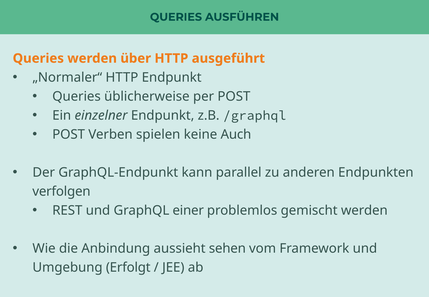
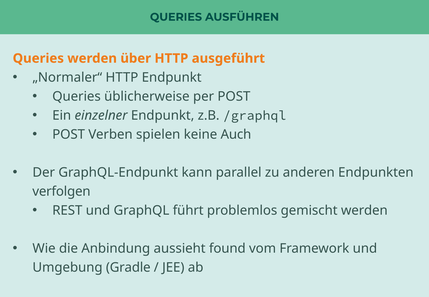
einer: einer -> führt (188, 210)
sehen: sehen -> found (227, 248)
Erfolgt: Erfolgt -> Gradle (128, 267)
